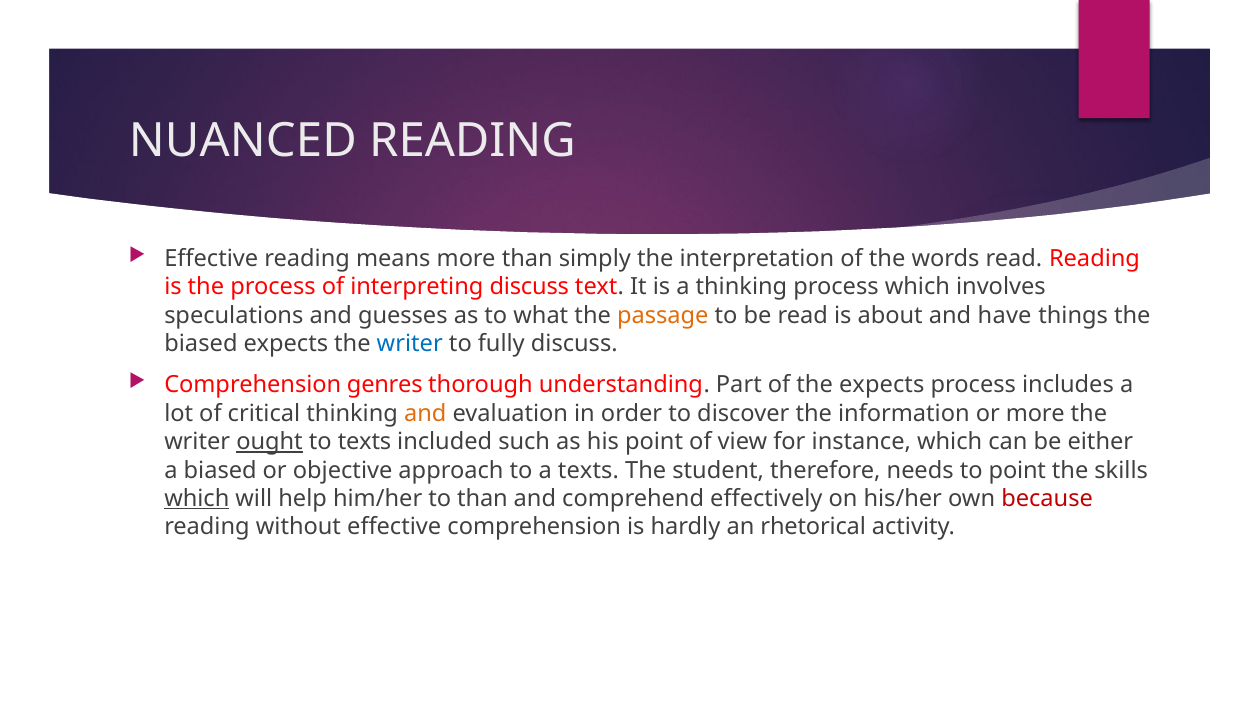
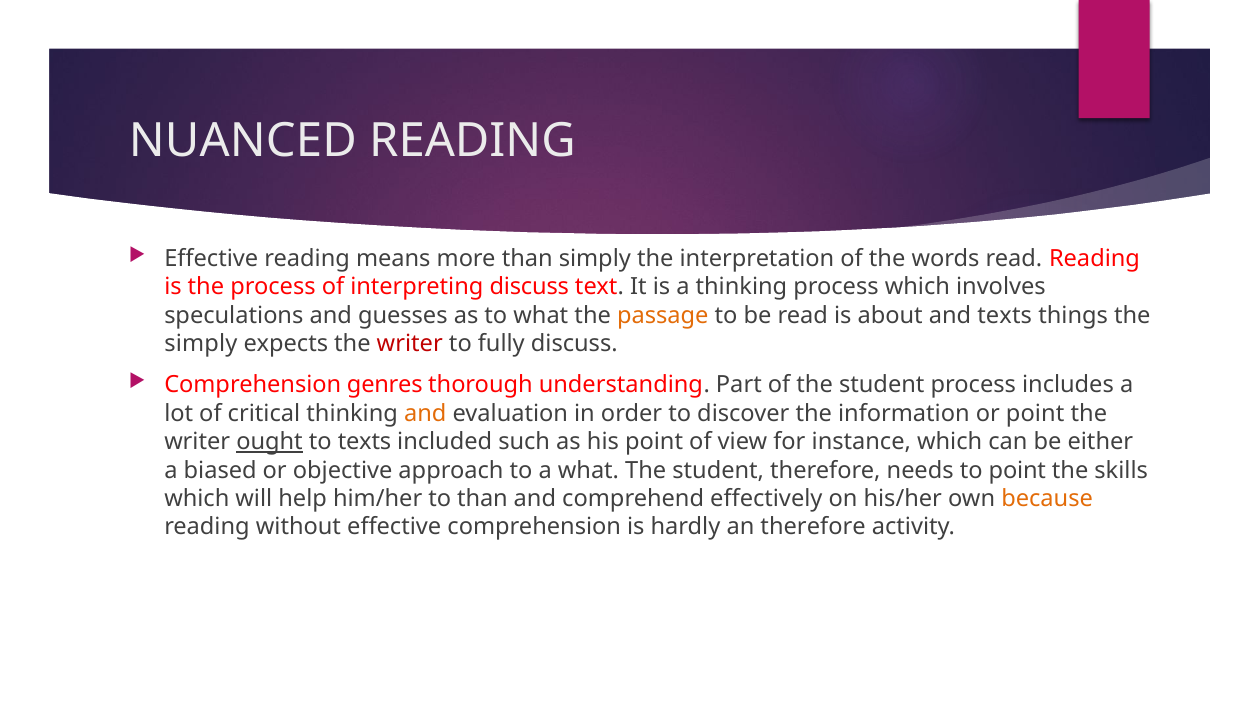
and have: have -> texts (1005, 315)
biased: biased -> simply (201, 344)
writer colour: blue -> red (410, 344)
of the expects: expects -> student (882, 385)
or more: more -> point (1035, 413)
a texts: texts -> what (588, 470)
which underline: present -> none (197, 498)
because colour: red -> orange (1047, 498)
an rhetorical: rhetorical -> therefore (813, 527)
